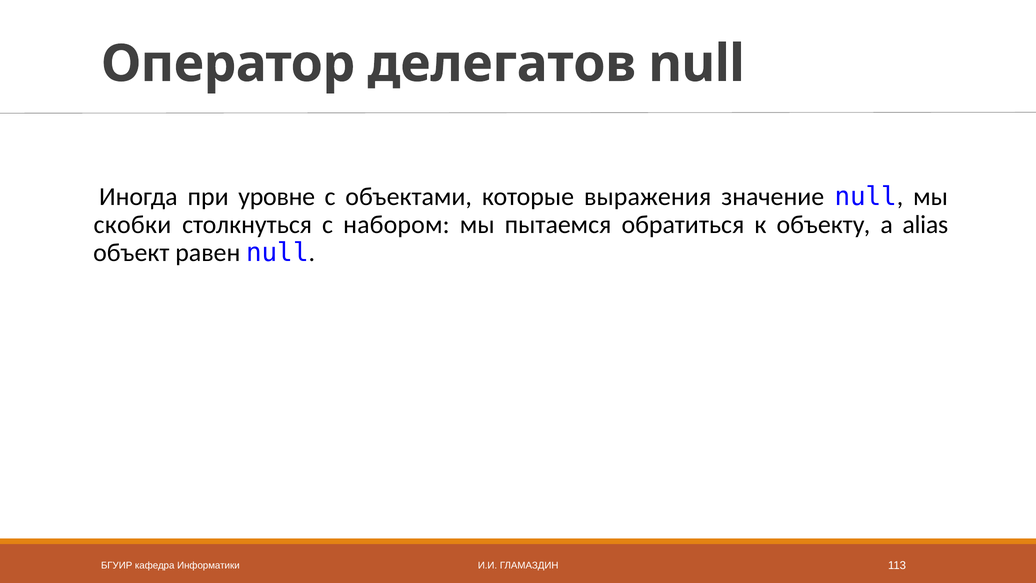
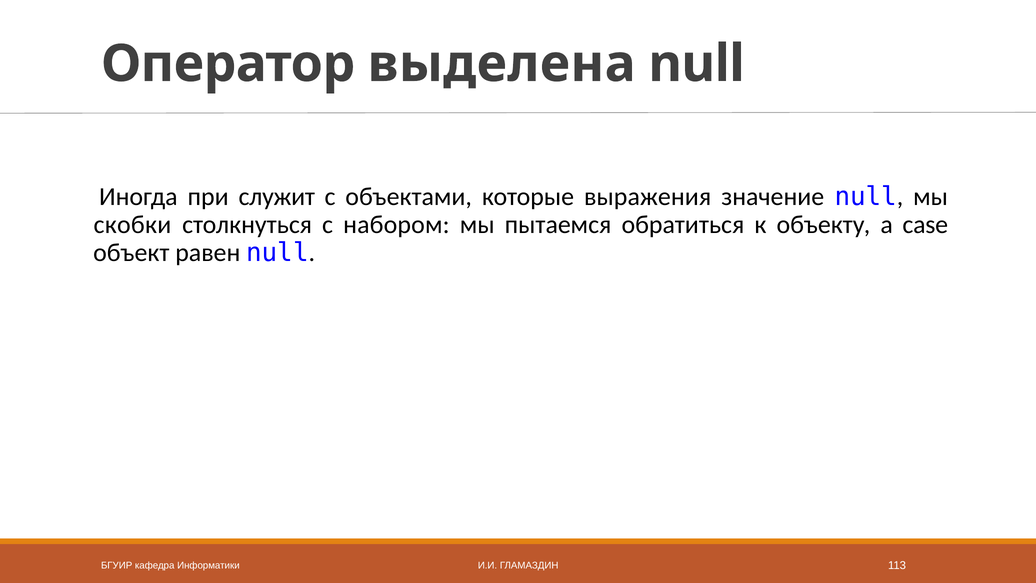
делегатов: делегатов -> выделена (502, 64)
уровне: уровне -> служит (277, 197)
alias: alias -> case (925, 225)
